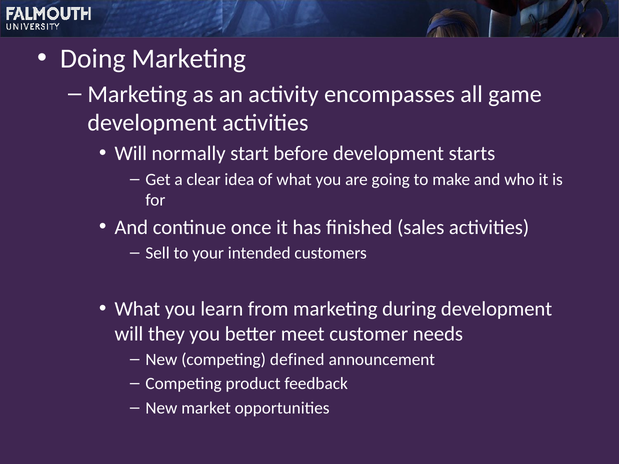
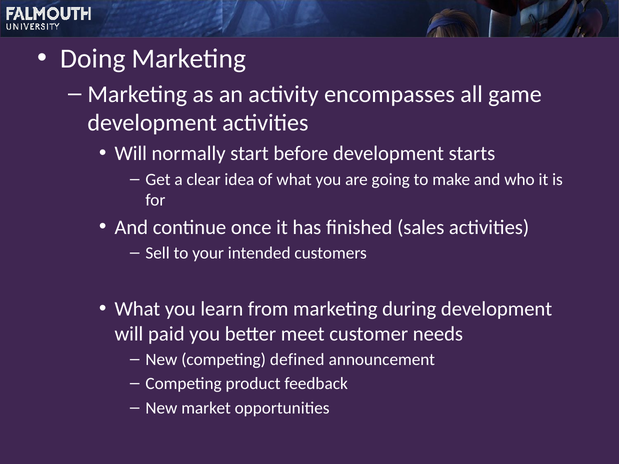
they: they -> paid (166, 334)
